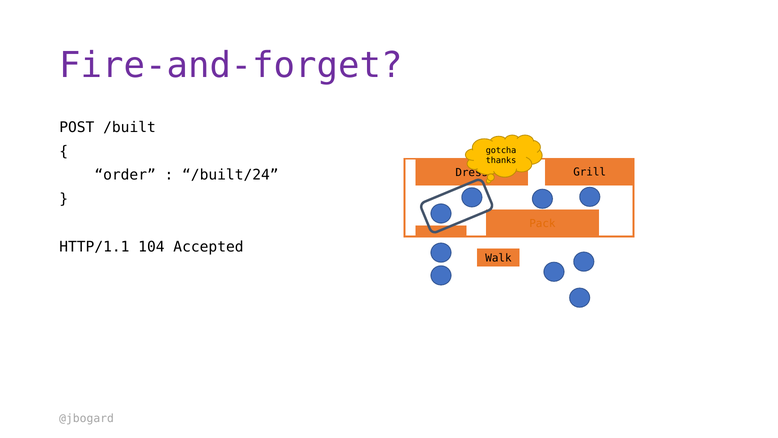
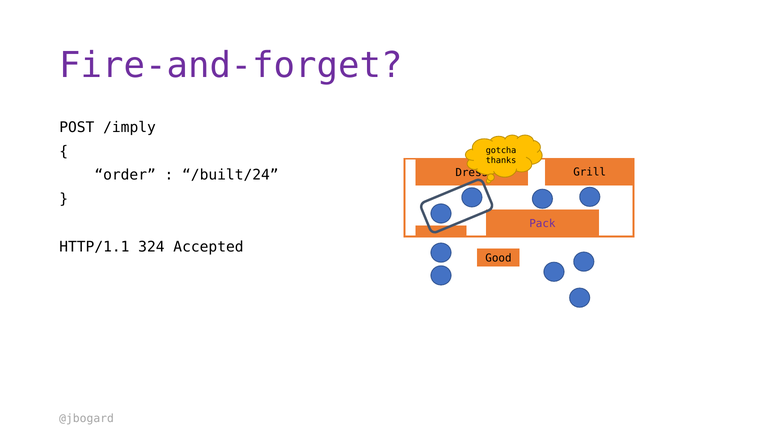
/built: /built -> /imply (130, 127)
Pack colour: orange -> purple (542, 224)
104: 104 -> 324 (151, 247)
Walk: Walk -> Good (498, 258)
